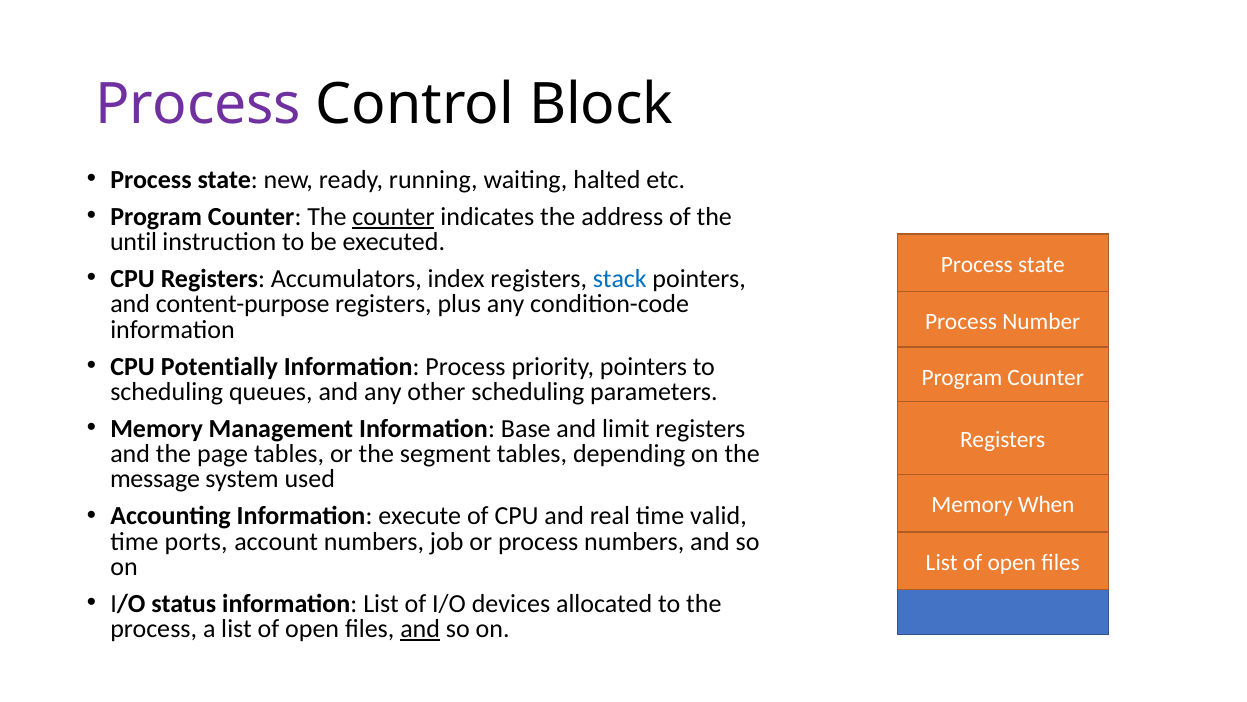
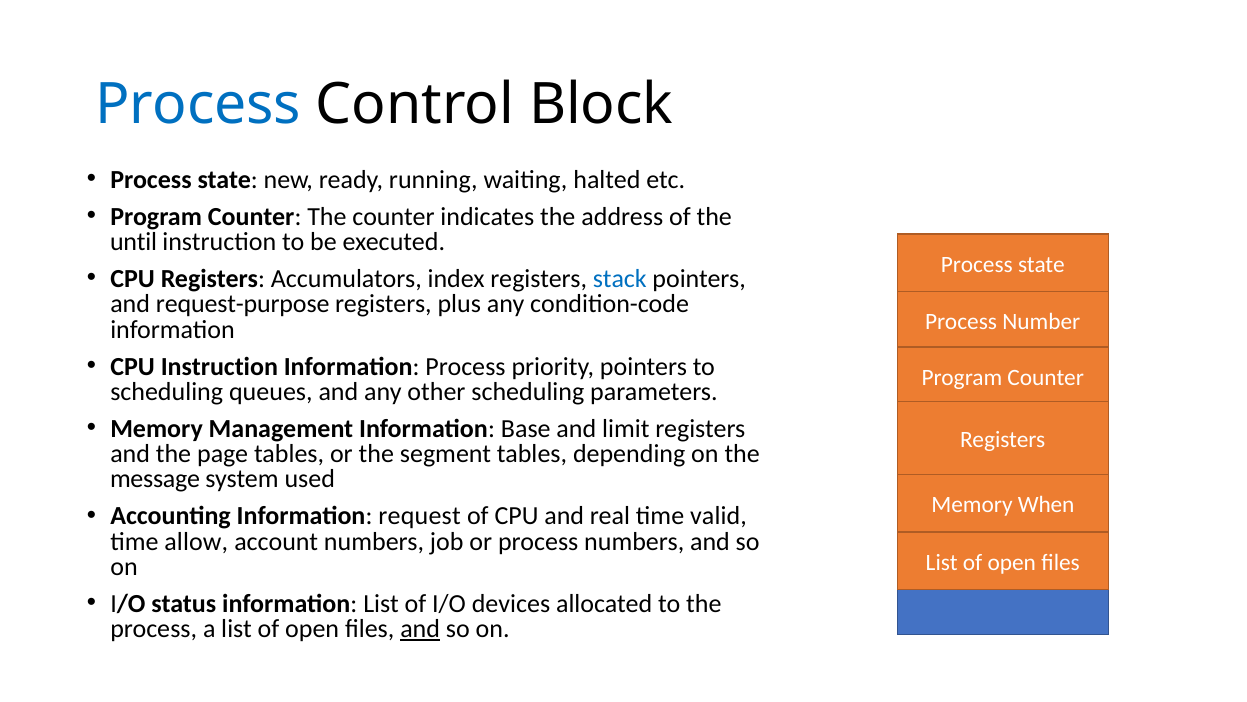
Process colour: purple -> blue (198, 105)
counter underline: present -> none (394, 217)
content-purpose: content-purpose -> request-purpose (243, 304)
CPU Potentially: Potentially -> Instruction (219, 366)
execute: execute -> request (420, 516)
ports: ports -> allow (196, 541)
